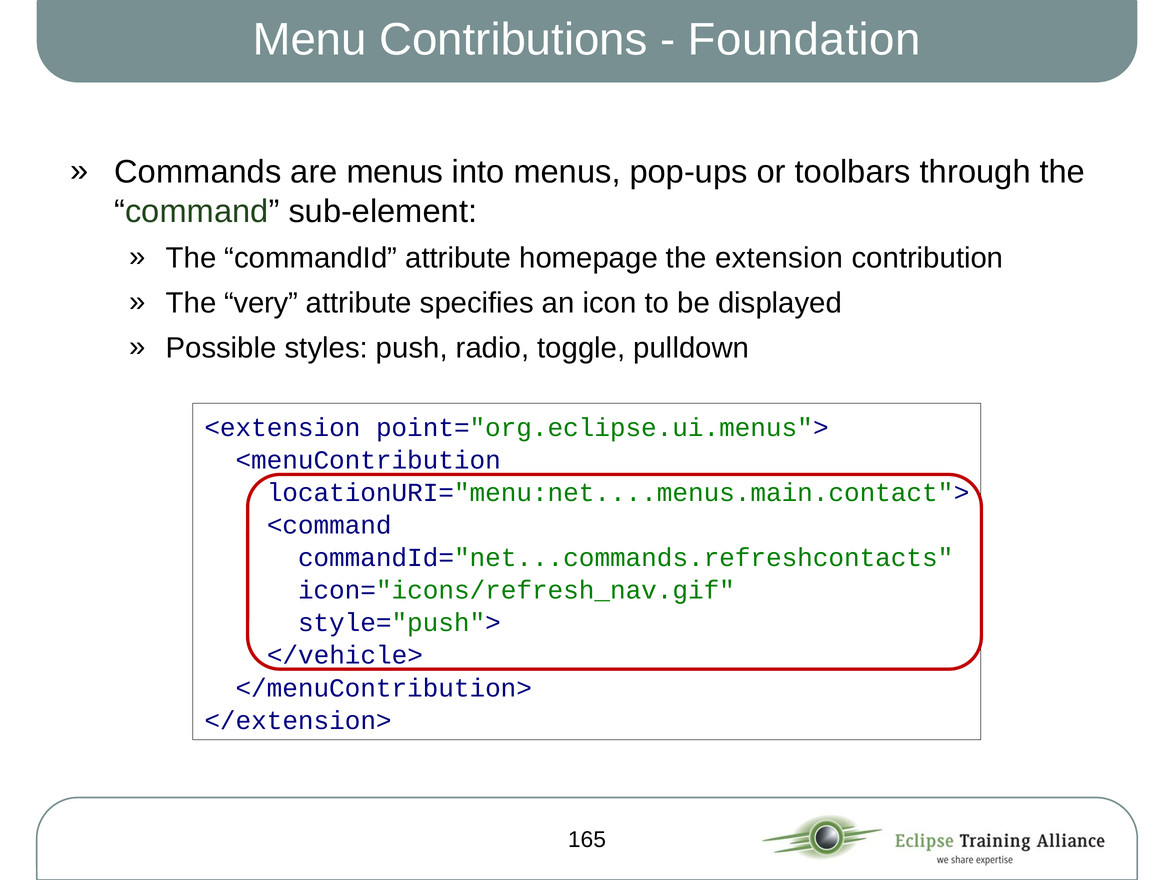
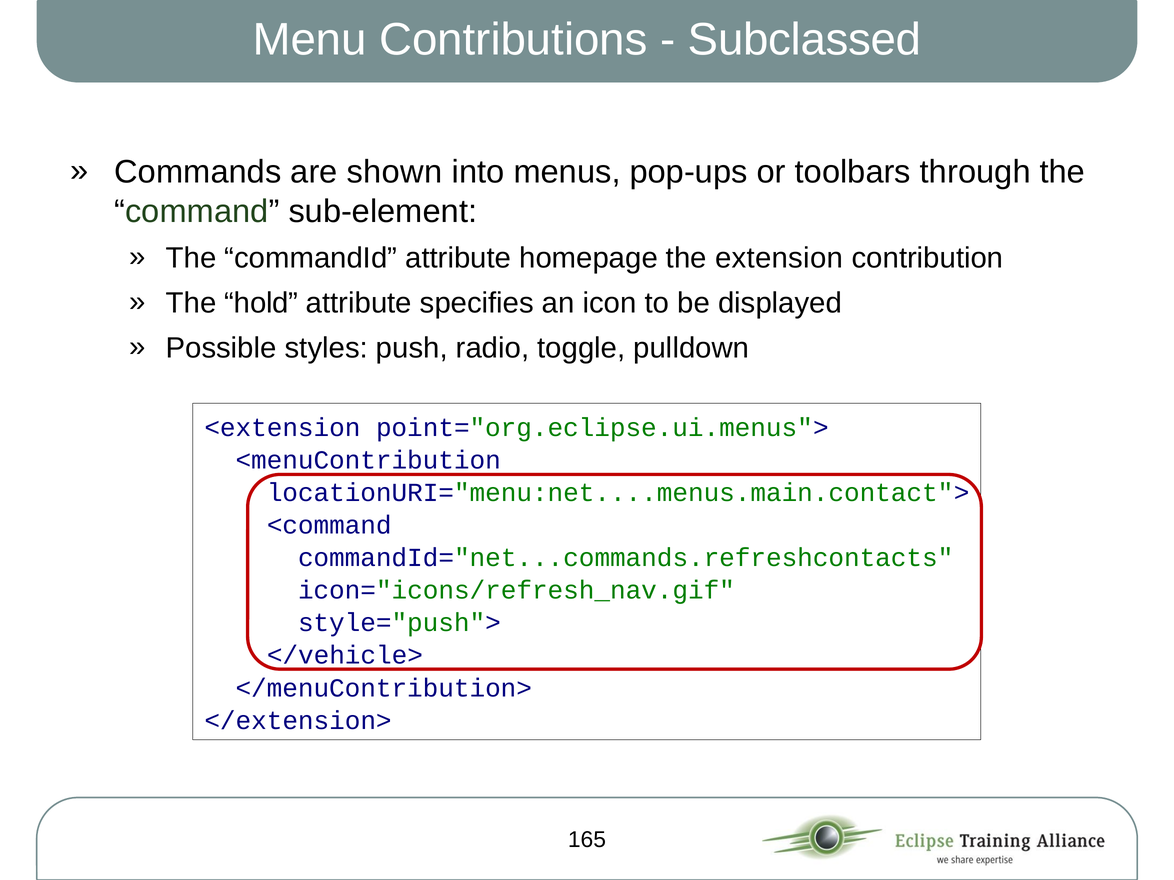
Foundation: Foundation -> Subclassed (805, 40)
are menus: menus -> shown (395, 172)
very: very -> hold (261, 303)
